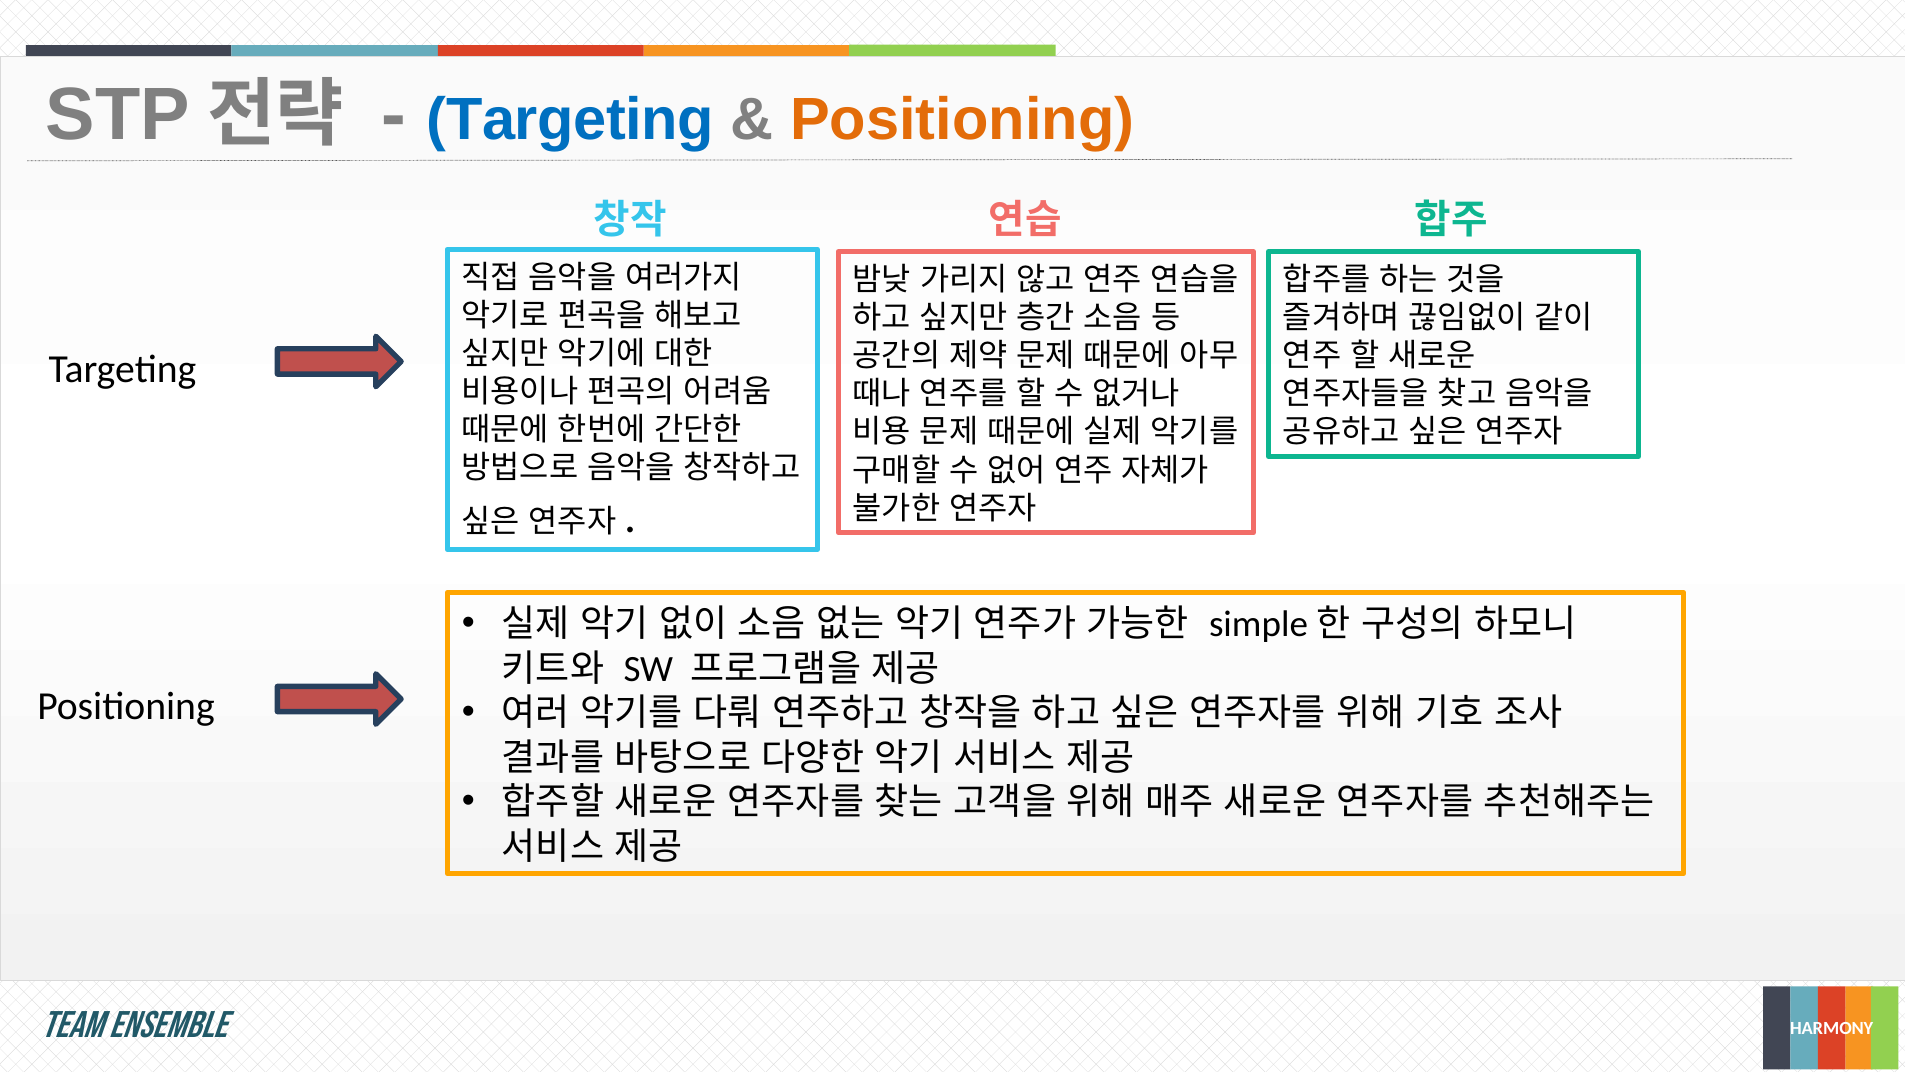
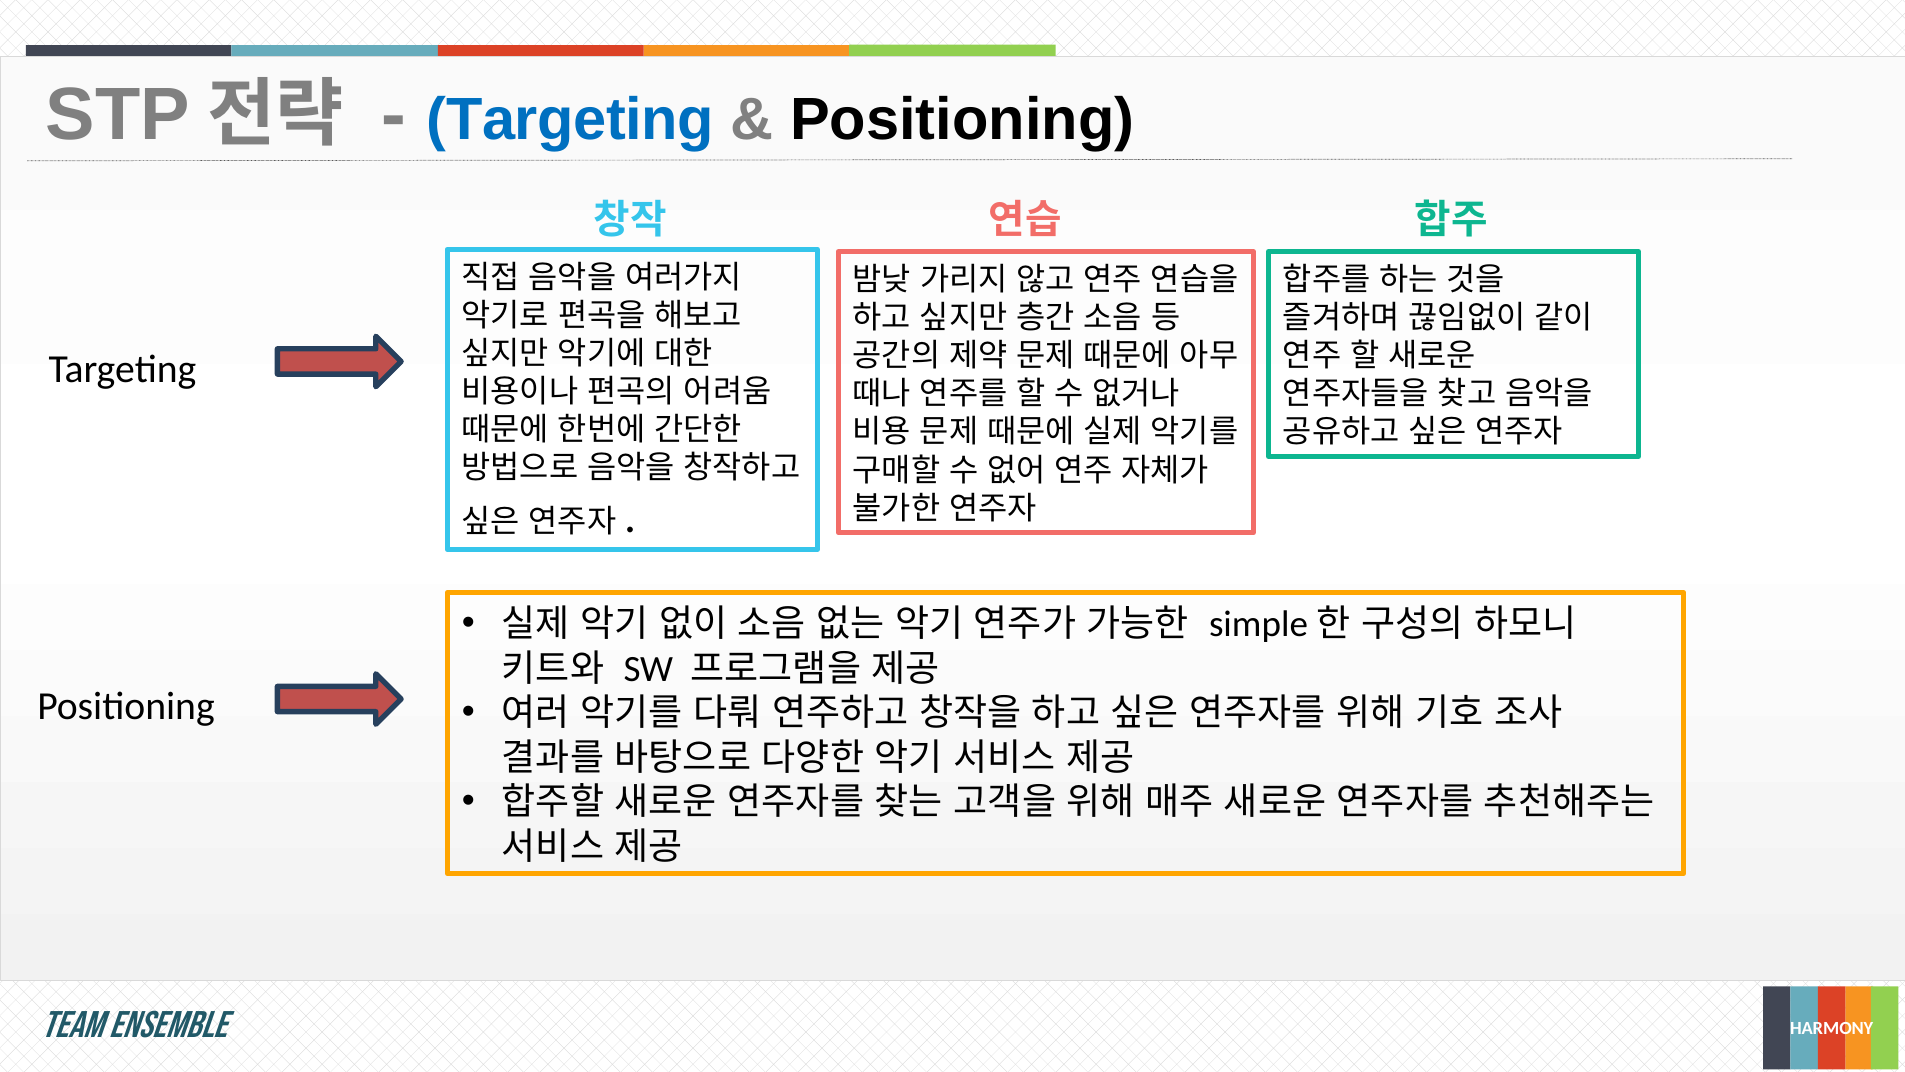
Positioning colour: orange -> black (962, 120)
